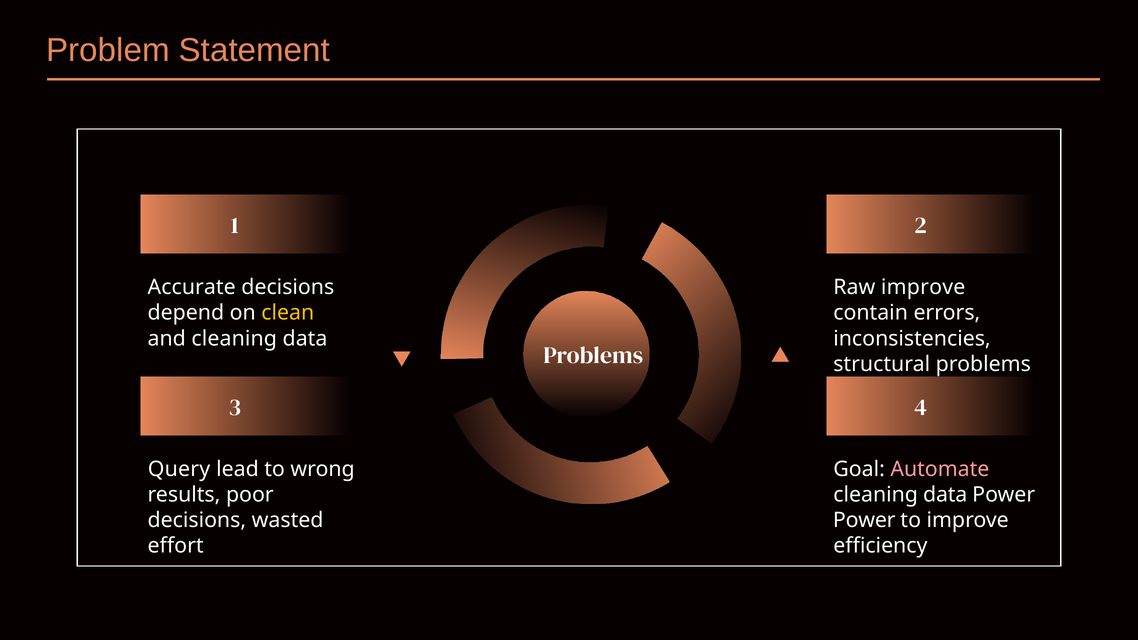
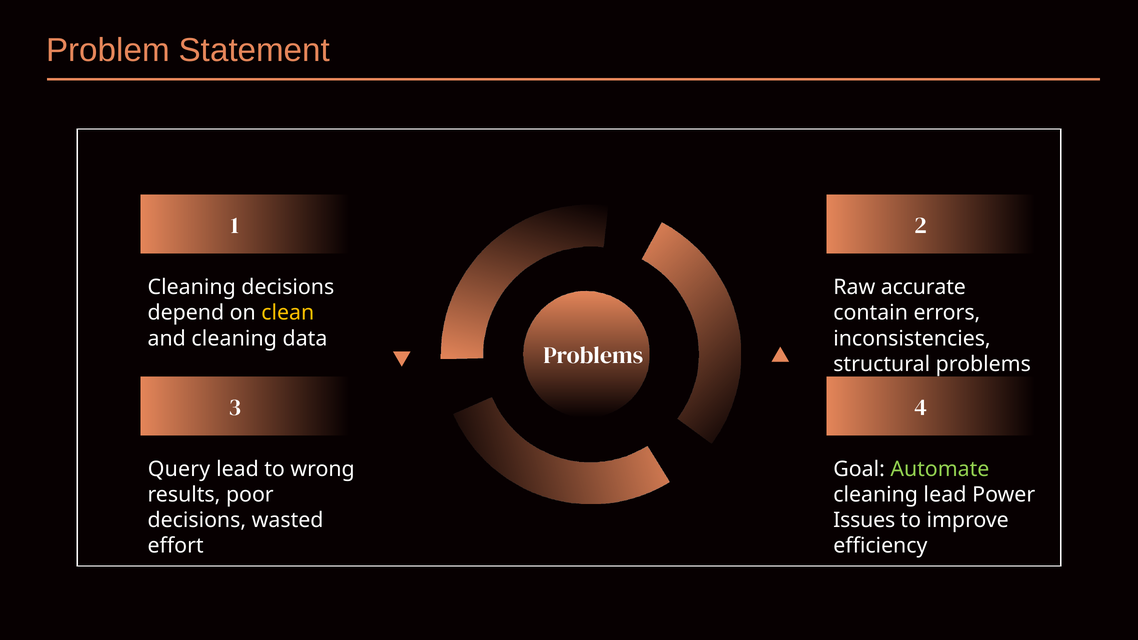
Accurate: Accurate -> Cleaning (192, 287)
Raw improve: improve -> accurate (923, 287)
Automate colour: pink -> light green (940, 469)
data: data -> lead (945, 495)
Power: Power -> Issues (864, 520)
